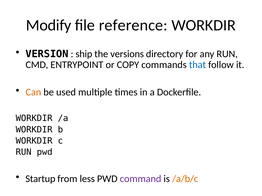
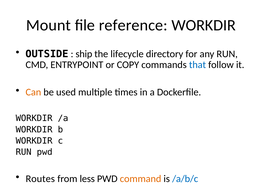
Modify: Modify -> Mount (48, 25)
VERSION: VERSION -> OUTSIDE (47, 54)
versions: versions -> lifecycle (127, 54)
Startup: Startup -> Routes (40, 179)
command colour: purple -> orange (141, 179)
/a/b/c colour: orange -> blue (185, 179)
